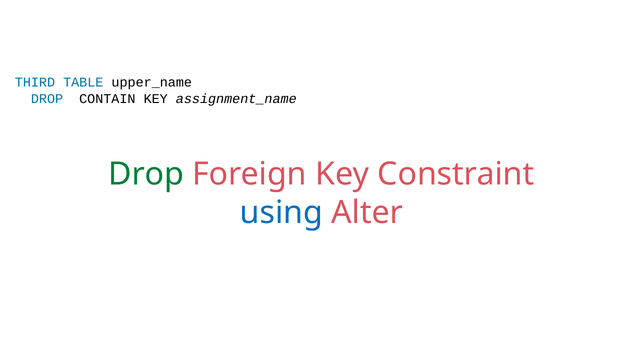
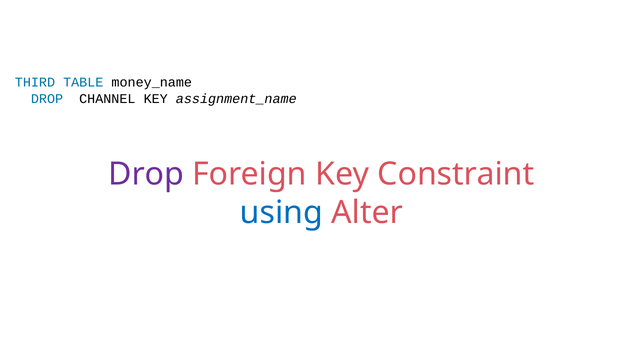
upper_name: upper_name -> money_name (152, 83)
CONTAIN: CONTAIN -> CHANNEL (107, 99)
Drop colour: green -> purple (146, 174)
